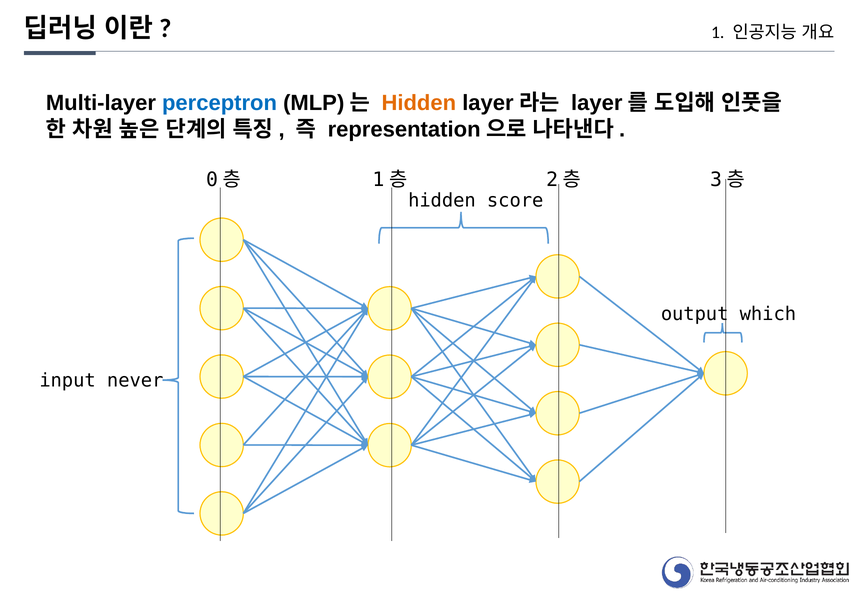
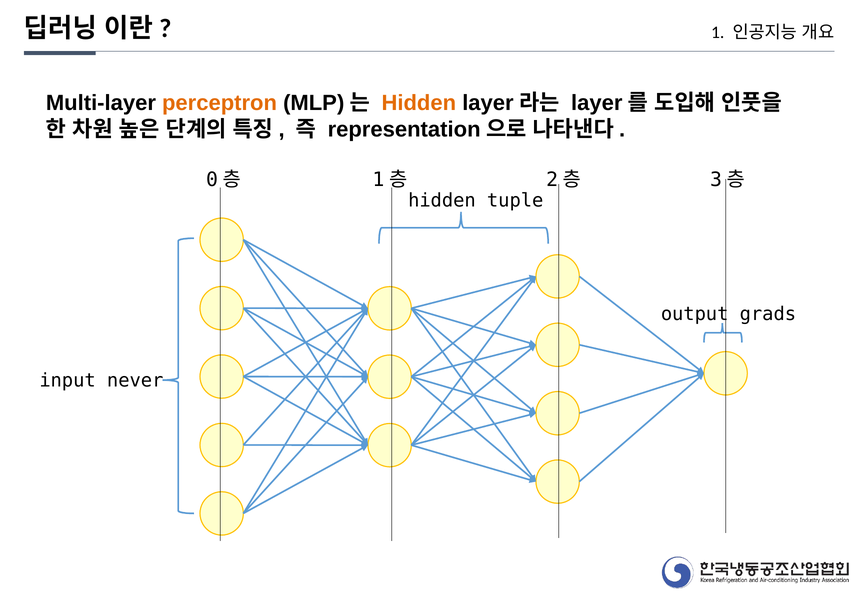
perceptron colour: blue -> orange (220, 103)
score: score -> tuple (515, 201)
which: which -> grads (768, 314)
